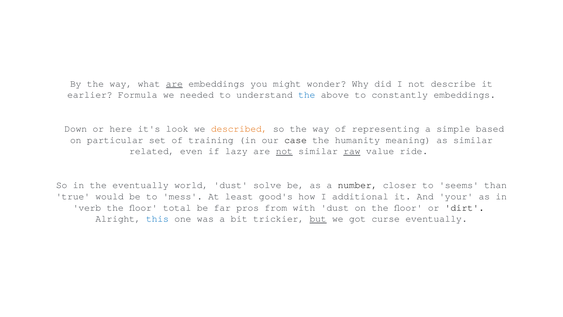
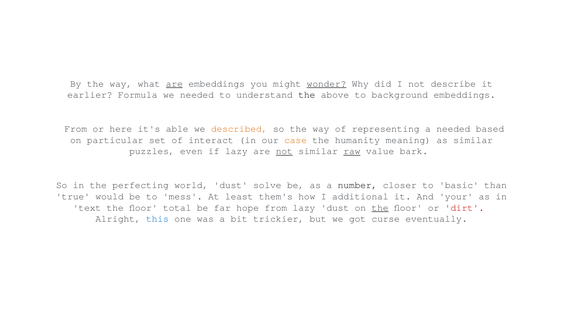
wonder underline: none -> present (327, 83)
the colour: blue -> black (307, 95)
constantly: constantly -> background (400, 95)
Down: Down -> From (76, 129)
look: look -> able (177, 129)
a simple: simple -> needed (453, 129)
training: training -> interact (211, 140)
case colour: black -> orange (296, 140)
related: related -> puzzles (152, 151)
ride: ride -> bark (414, 151)
the eventually: eventually -> perfecting (141, 185)
seems: seems -> basic (459, 185)
good's: good's -> them's (276, 196)
verb: verb -> text (87, 207)
pros: pros -> hope (248, 207)
from with: with -> lazy (304, 207)
the underline: none -> present (380, 207)
dirt colour: black -> red (465, 207)
but underline: present -> none (318, 219)
